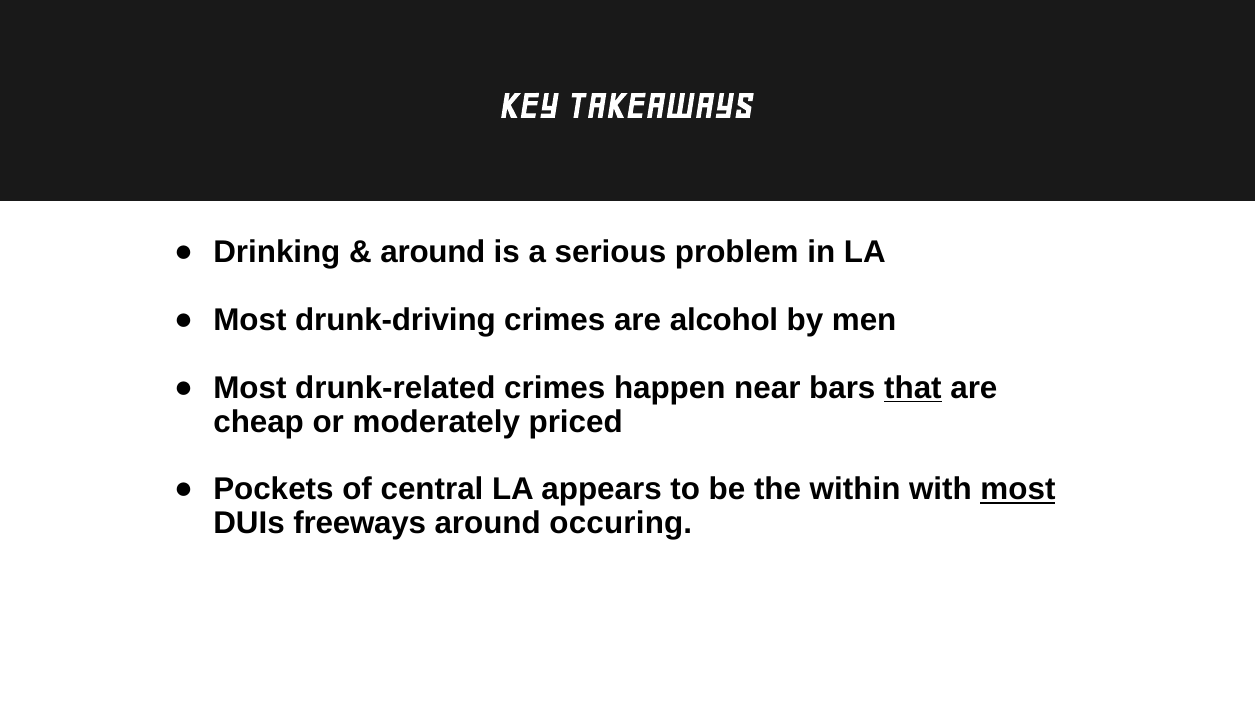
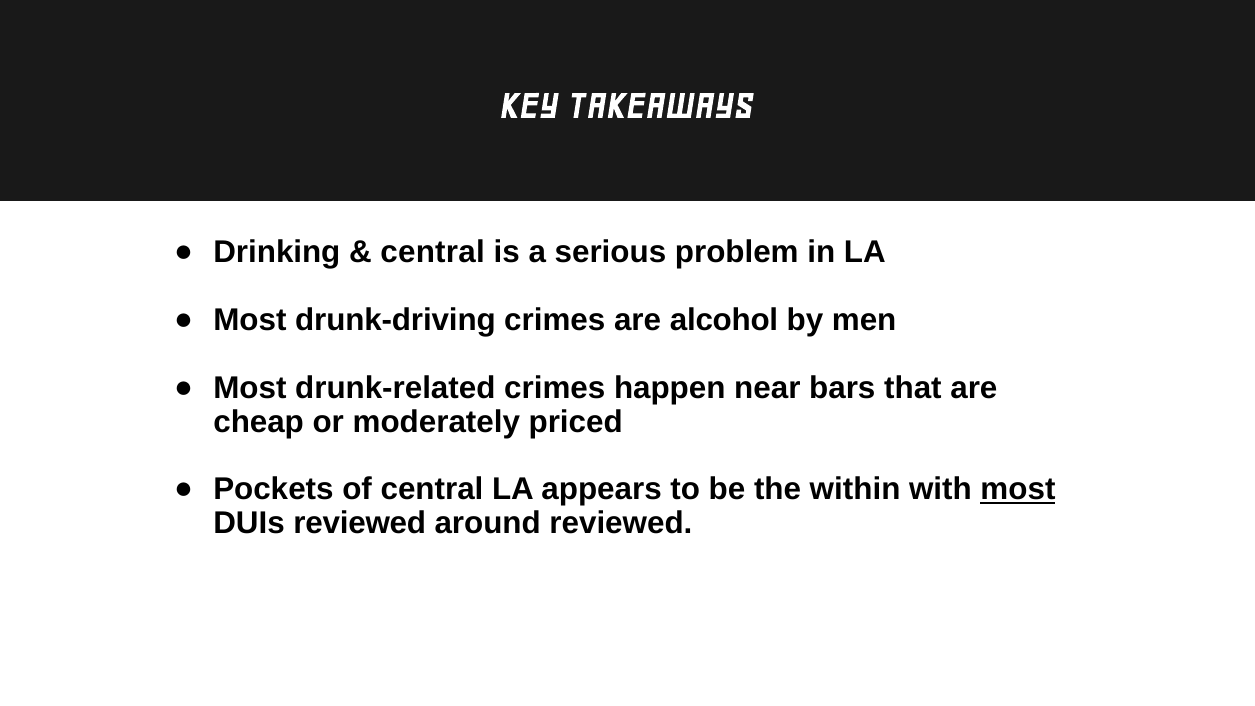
around: around -> central (433, 252)
that underline: present -> none (913, 388)
DUIs freeways: freeways -> reviewed (360, 523)
around occuring: occuring -> reviewed (621, 523)
